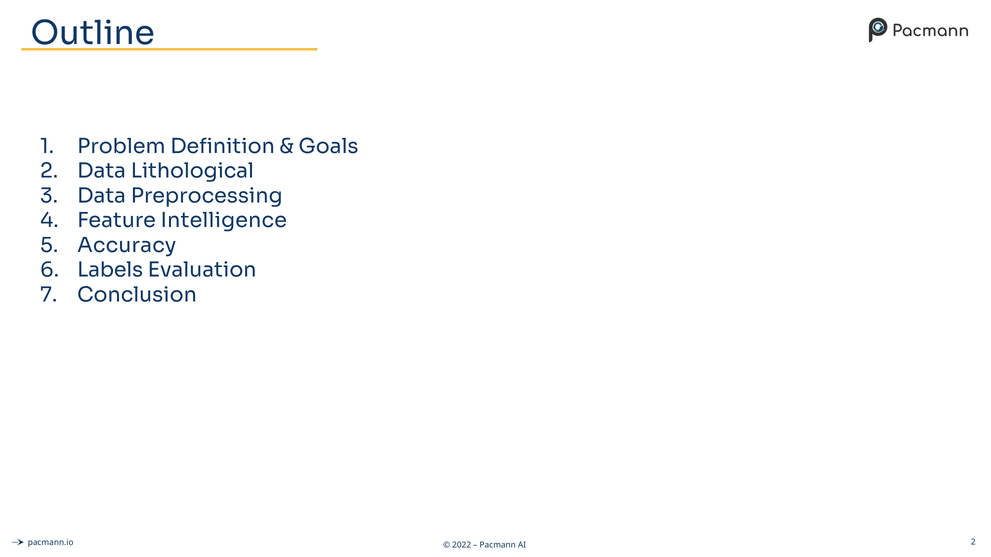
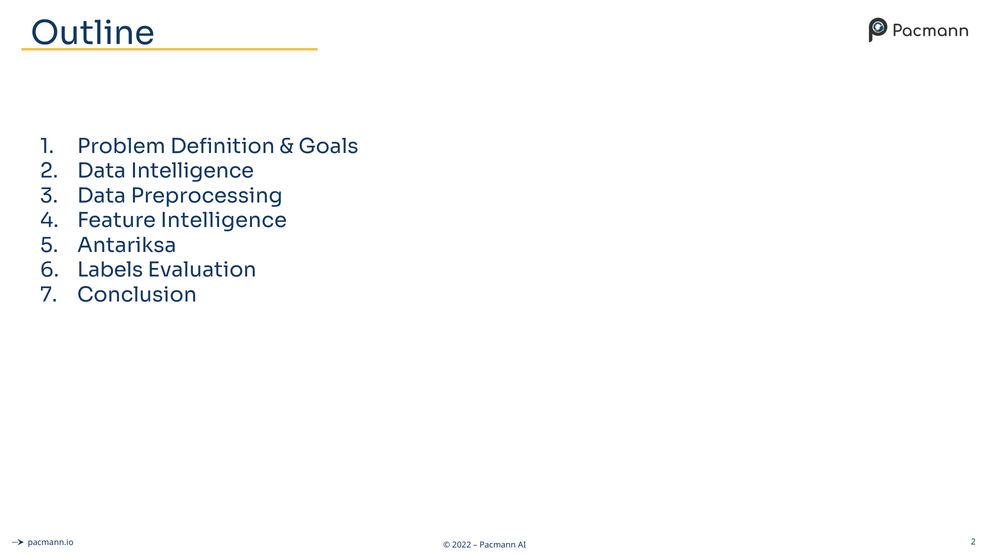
Data Lithological: Lithological -> Intelligence (192, 171)
Accuracy: Accuracy -> Antariksa (127, 245)
